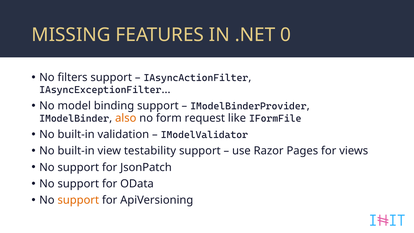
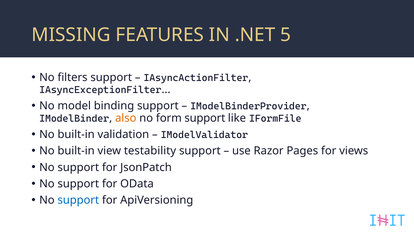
0: 0 -> 5 (286, 35)
form request: request -> support (205, 118)
support colour: orange -> blue (78, 200)
